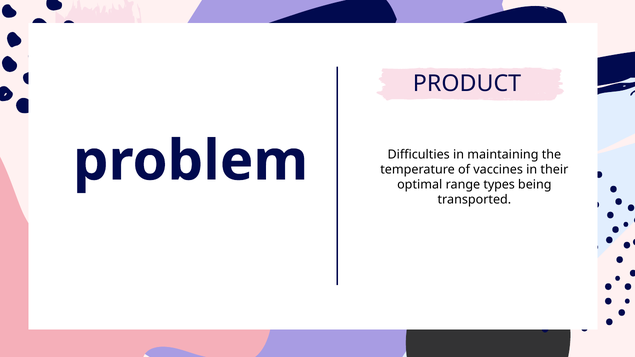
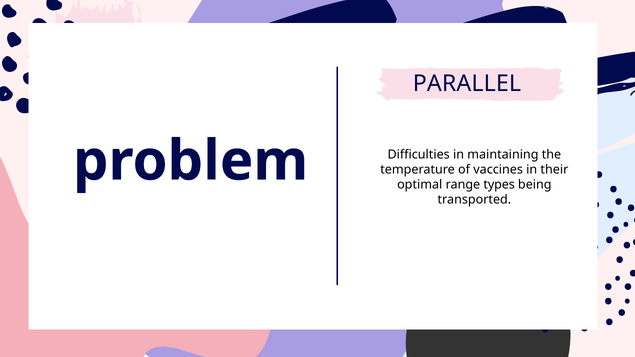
PRODUCT: PRODUCT -> PARALLEL (467, 84)
